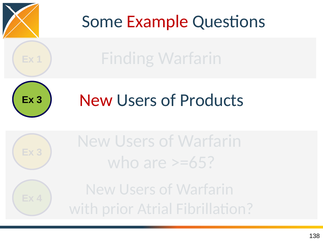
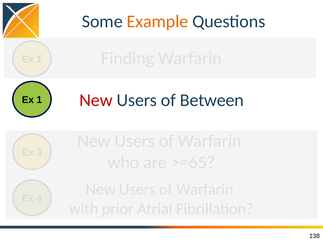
Example colour: red -> orange (158, 21)
Products: Products -> Between (212, 100)
3: 3 -> 1 (39, 100)
